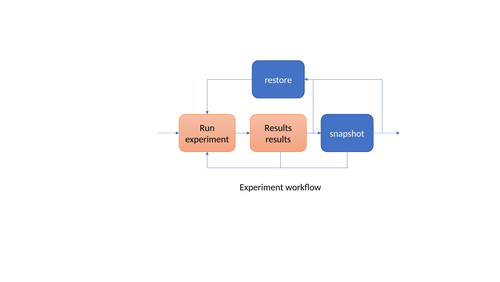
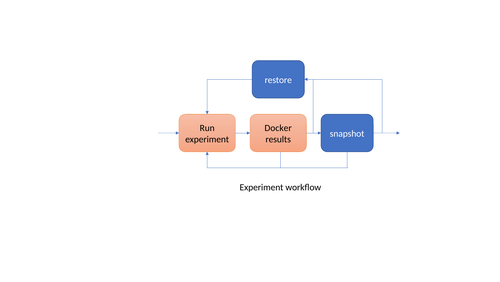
Results: Results -> Docker (278, 128)
